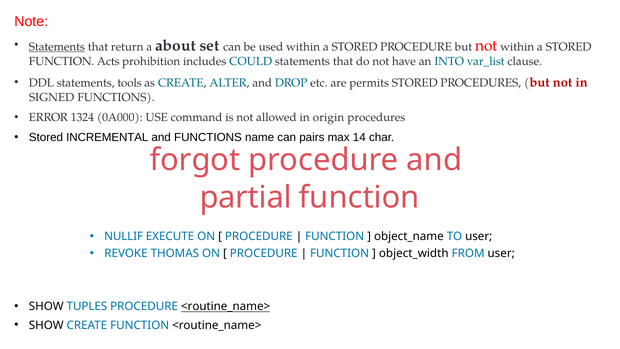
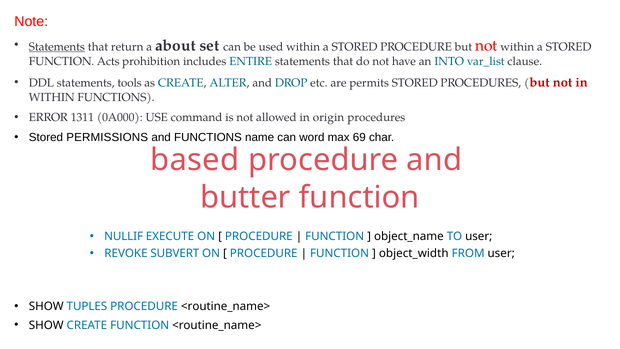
COULD: COULD -> ENTIRE (251, 61)
SIGNED: SIGNED -> WITHIN (52, 97)
1324: 1324 -> 1311 (82, 117)
INCREMENTAL: INCREMENTAL -> PERMISSIONS (107, 137)
pairs: pairs -> word (312, 137)
14: 14 -> 69 (359, 137)
forgot: forgot -> based (195, 160)
partial: partial -> butter (245, 197)
THOMAS: THOMAS -> SUBVERT (175, 253)
<routine_name> underline: present -> none (226, 306)
